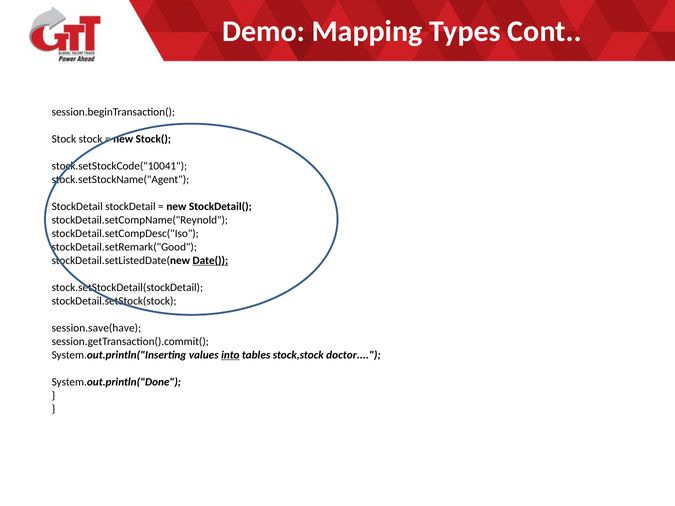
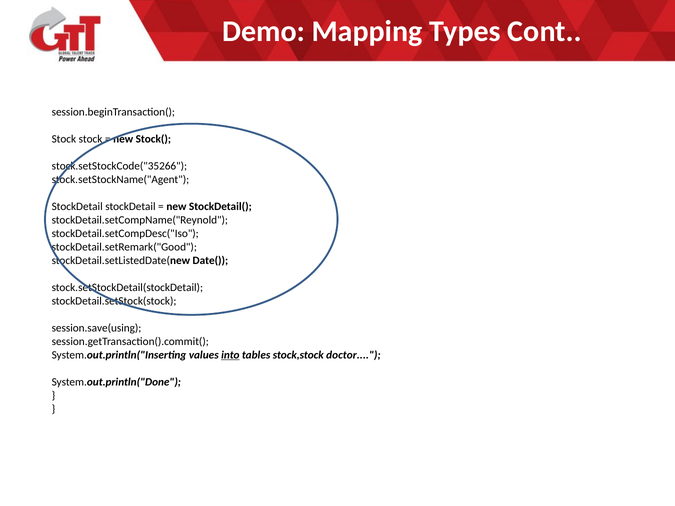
stock.setStockCode("10041: stock.setStockCode("10041 -> stock.setStockCode("35266 (119, 166)
Date( underline: present -> none (210, 261)
session.save(have: session.save(have -> session.save(using (96, 328)
